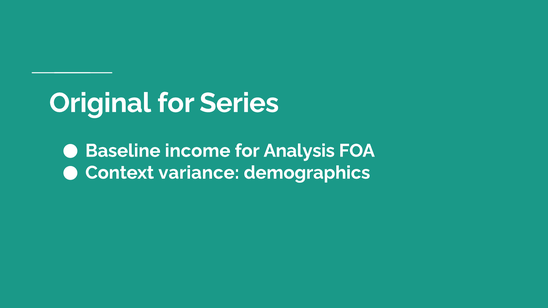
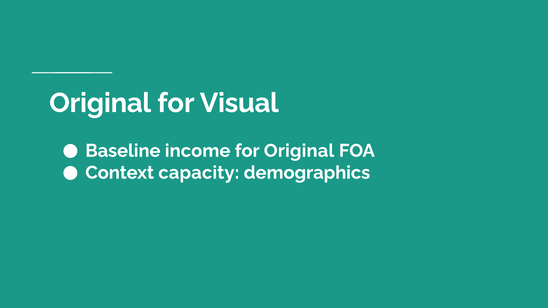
Series: Series -> Visual (239, 103)
for Analysis: Analysis -> Original (299, 151)
variance: variance -> capacity (199, 173)
